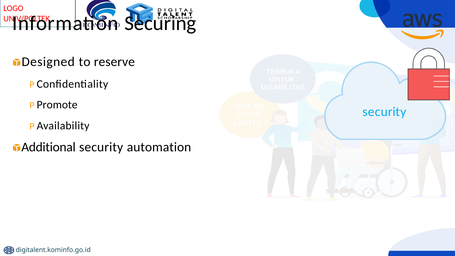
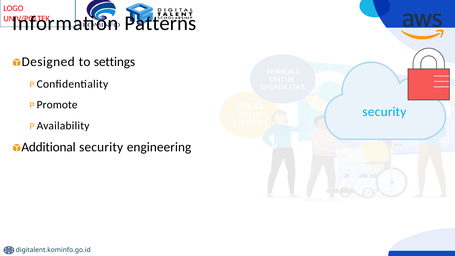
Securing: Securing -> Patterns (160, 23)
reserve: reserve -> settings (114, 62)
automation: automation -> engineering (159, 147)
